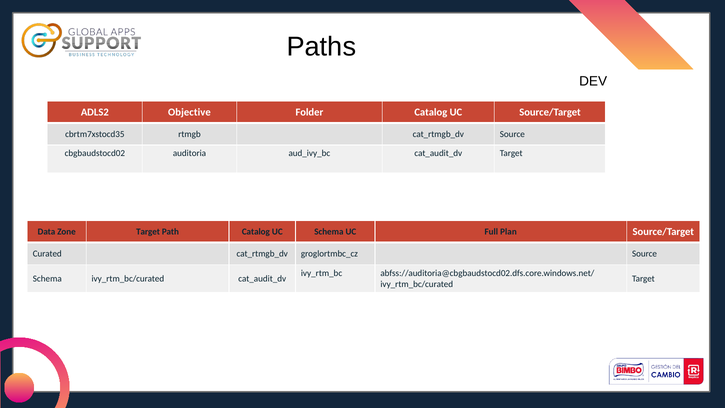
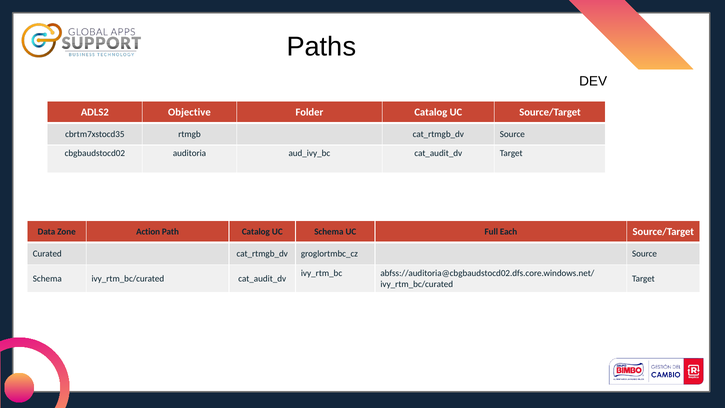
Zone Target: Target -> Action (148, 232)
Plan: Plan -> Each (509, 232)
